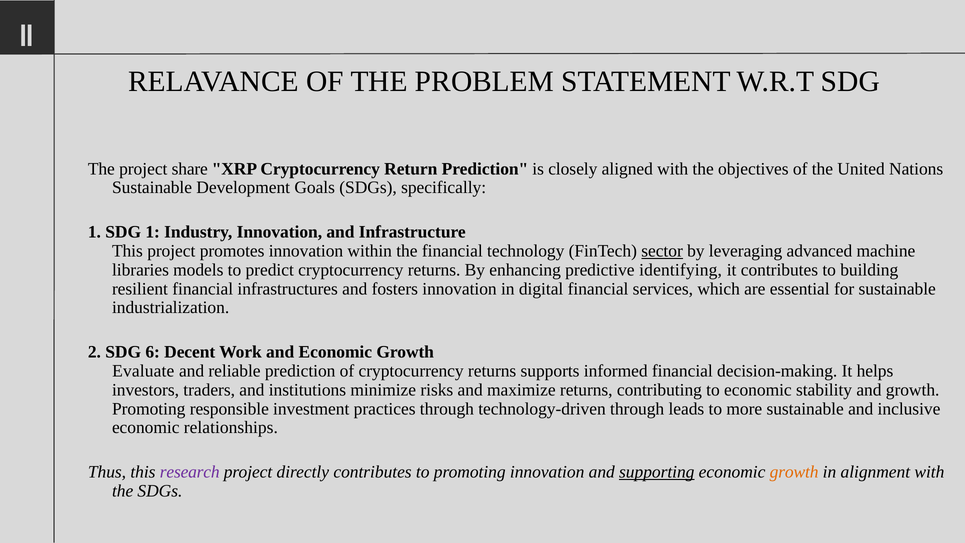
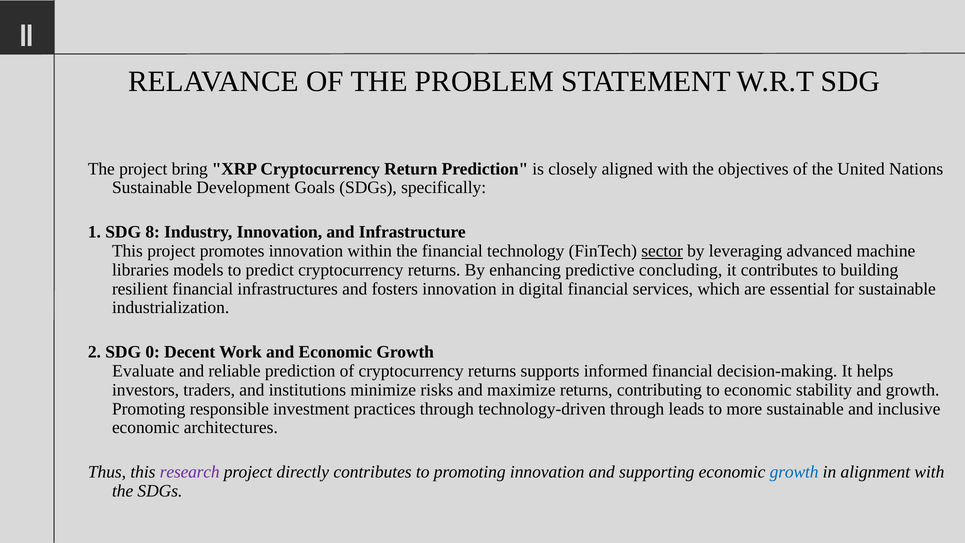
share: share -> bring (190, 169)
SDG 1: 1 -> 8 (153, 232)
identifying: identifying -> concluding (681, 270)
6: 6 -> 0 (153, 352)
relationships: relationships -> architectures (231, 427)
supporting underline: present -> none (657, 472)
growth colour: orange -> blue (794, 472)
